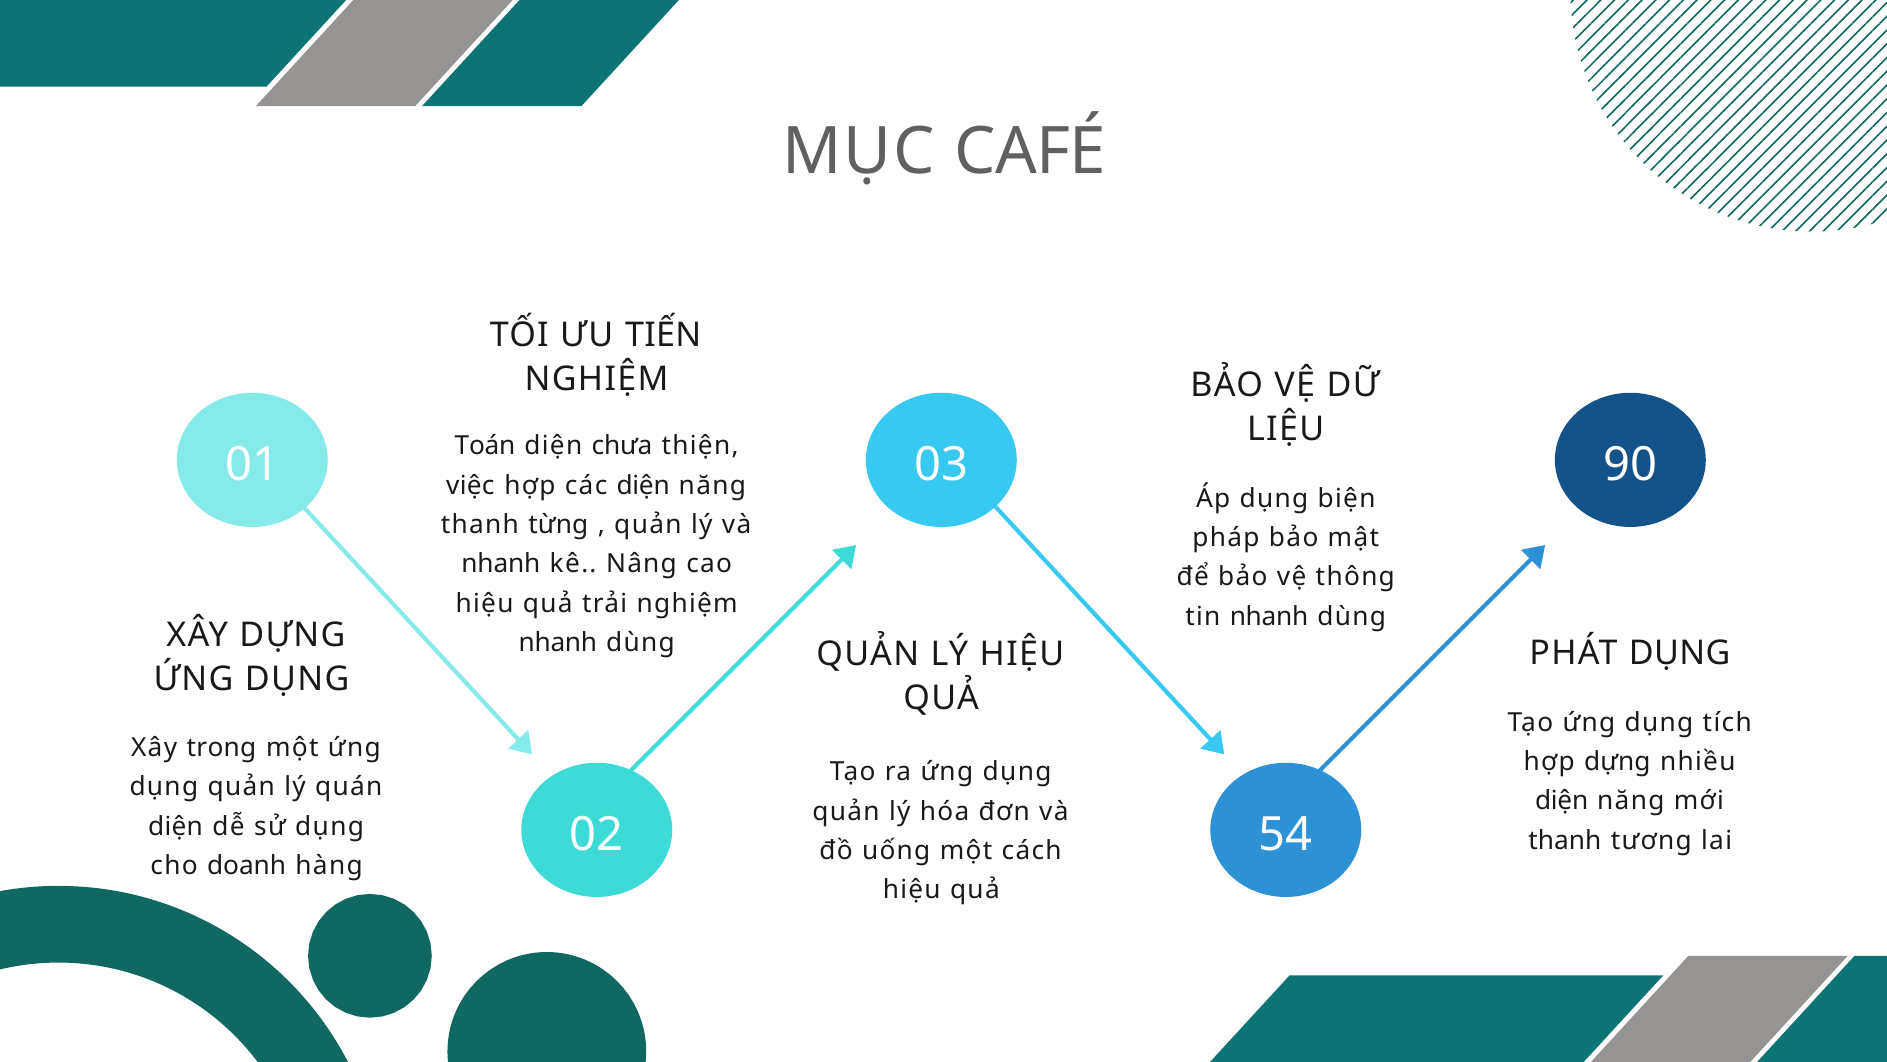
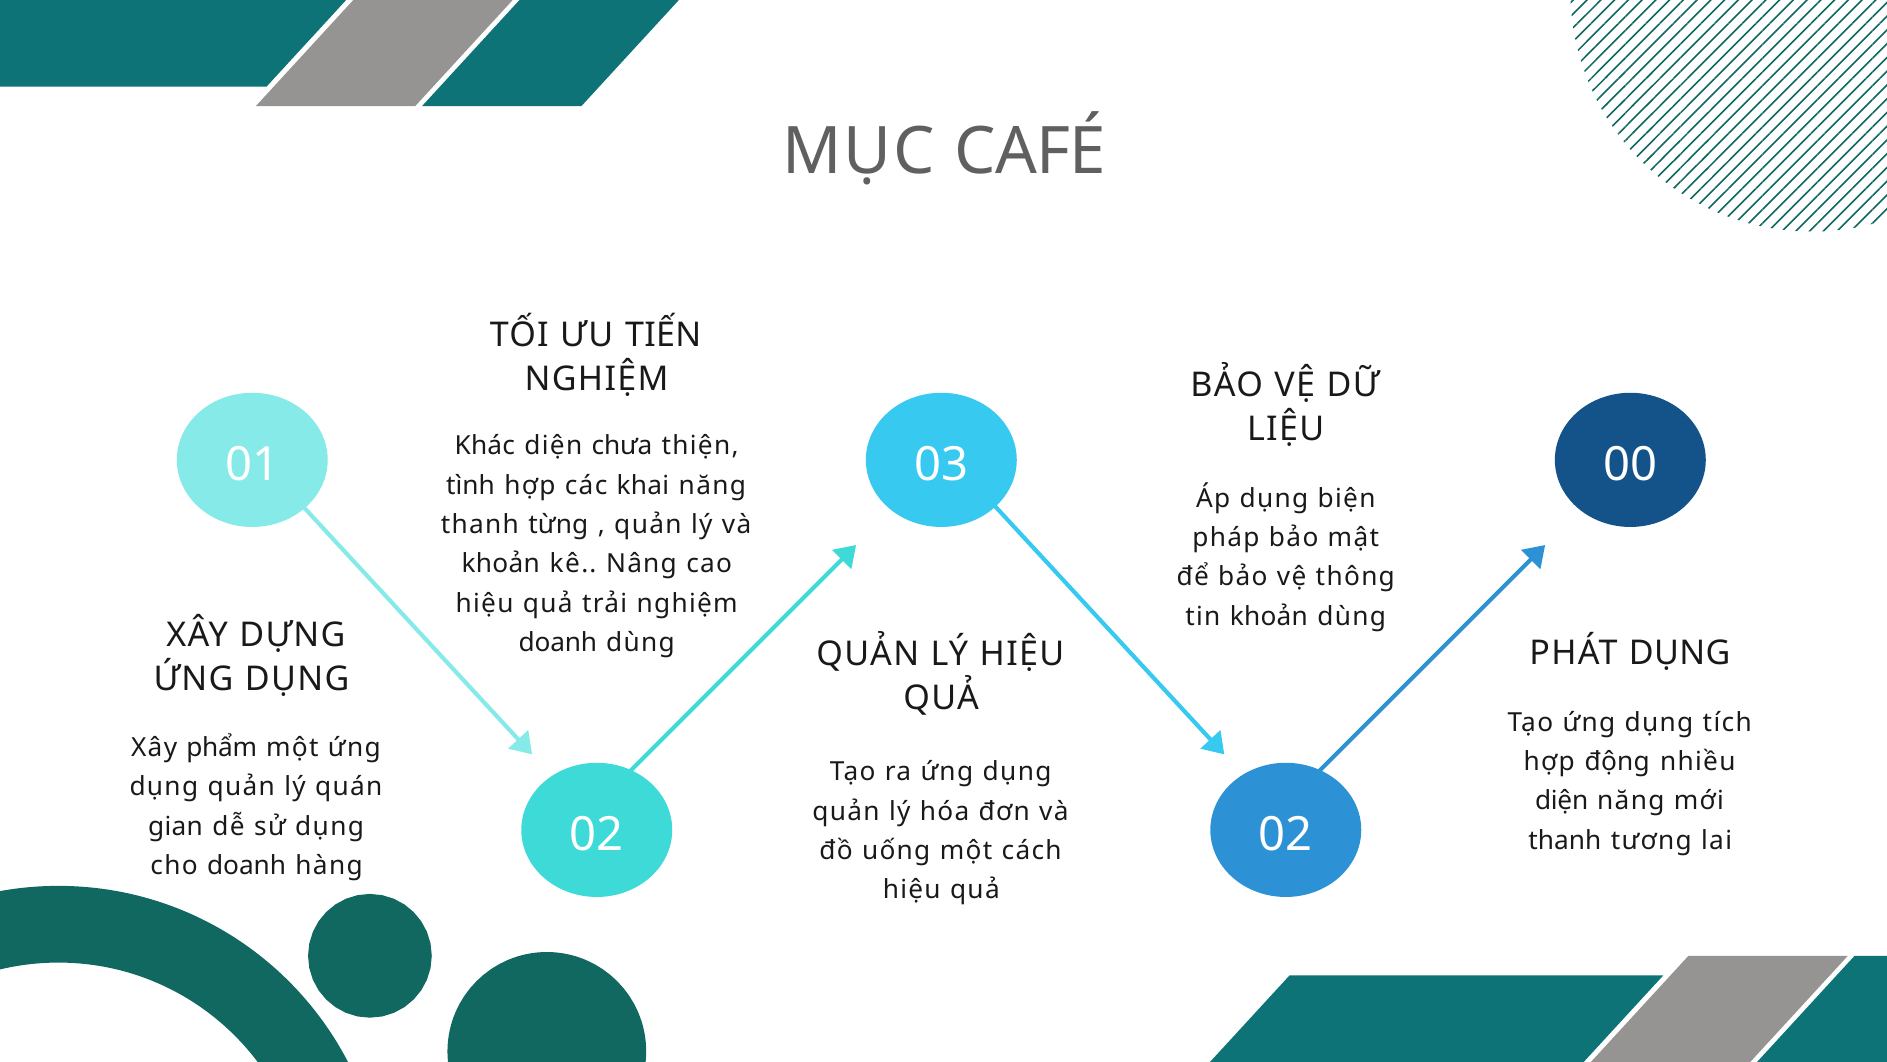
Toán: Toán -> Khác (485, 446)
90: 90 -> 00 (1630, 465)
việc: việc -> tình (470, 485)
các diện: diện -> khai (643, 485)
nhanh: nhanh -> khoản (501, 564)
nhanh: nhanh -> khoản (1269, 616)
nhanh: nhanh -> doanh (558, 642)
trong: trong -> phẩm (222, 747)
dựng: dựng -> động (1617, 761)
diện: diện -> gian (175, 826)
02 54: 54 -> 02 (1286, 835)
